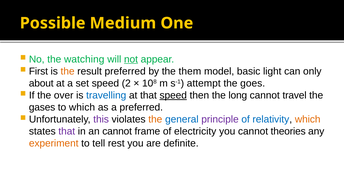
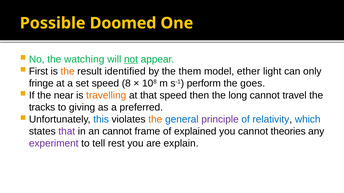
Medium: Medium -> Doomed (123, 23)
result preferred: preferred -> identified (125, 71)
basic: basic -> ether (249, 71)
about: about -> fringe (41, 83)
2: 2 -> 8 (126, 83)
attempt: attempt -> perform (204, 83)
over: over -> near (64, 96)
travelling colour: blue -> orange (106, 96)
speed underline: present -> none (173, 96)
gases: gases -> tracks (42, 108)
to which: which -> giving (82, 108)
this colour: purple -> blue (101, 120)
which colour: orange -> blue (308, 120)
electricity: electricity -> explained (195, 132)
experiment colour: orange -> purple (54, 144)
definite: definite -> explain (181, 144)
